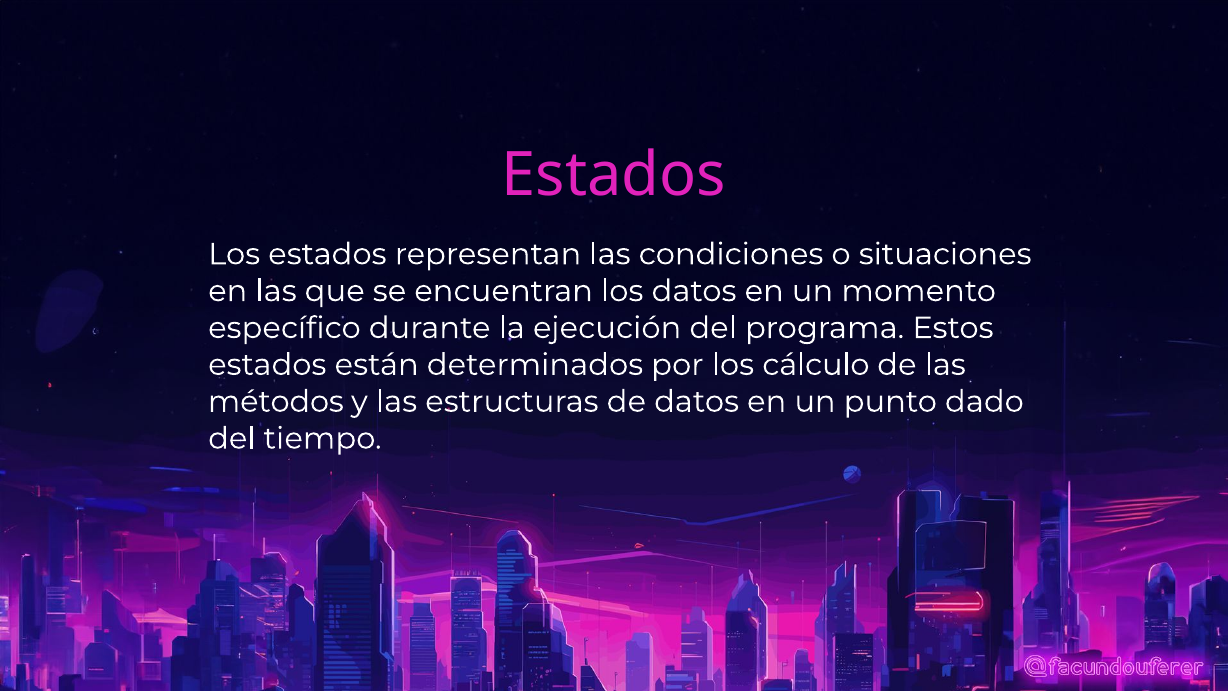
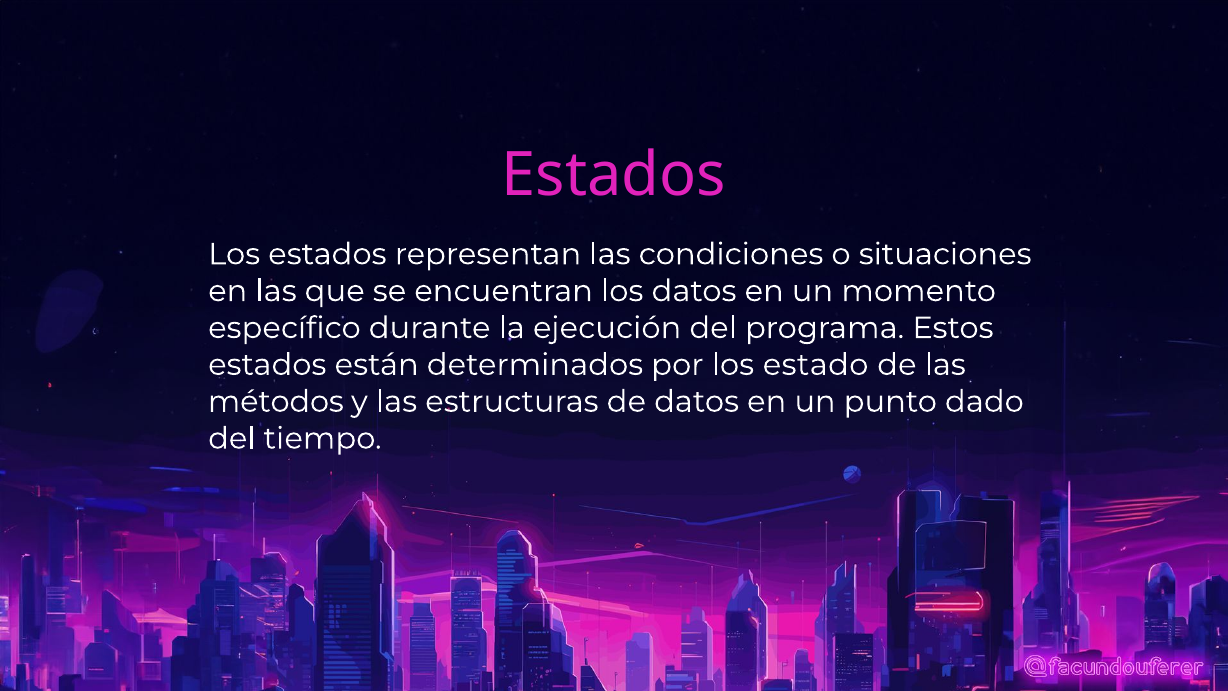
cálculo: cálculo -> estado (816, 365)
